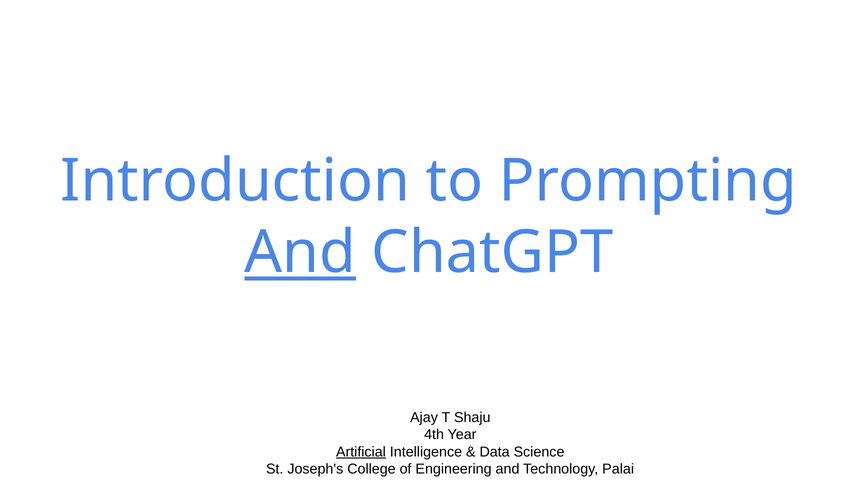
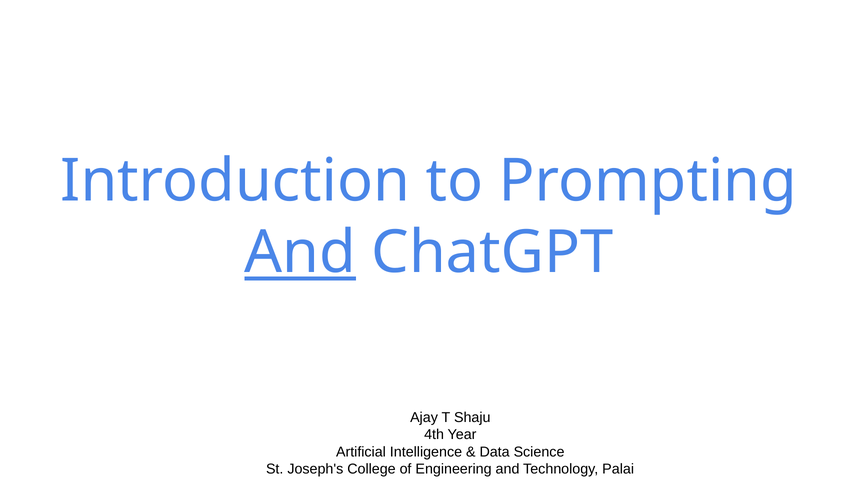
Artificial underline: present -> none (361, 452)
